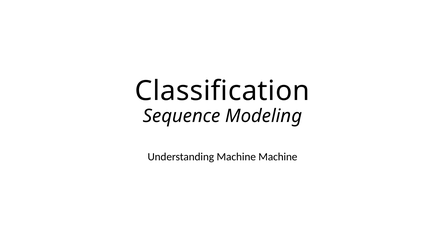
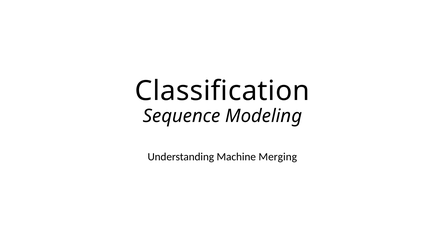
Machine Machine: Machine -> Merging (278, 157)
